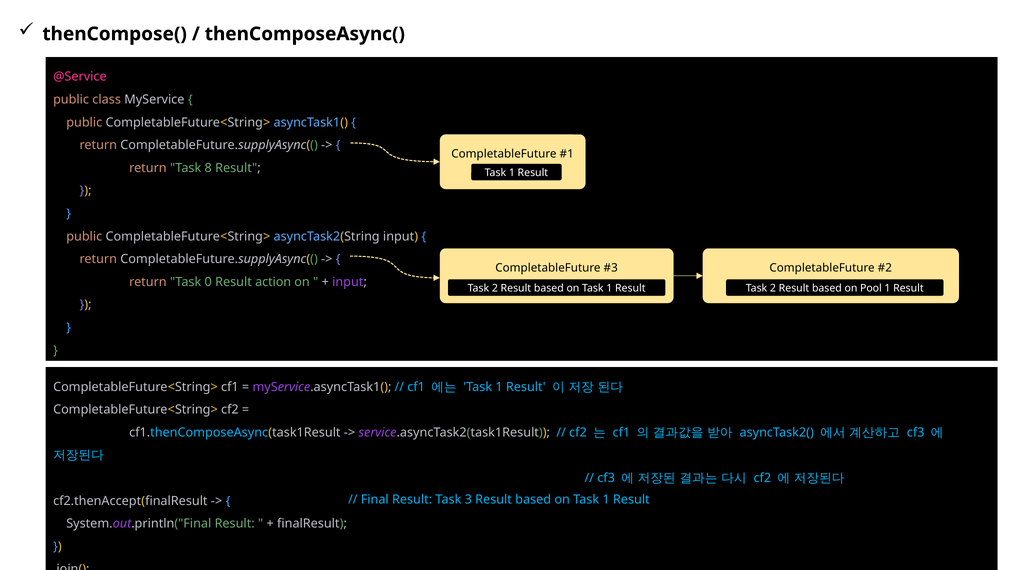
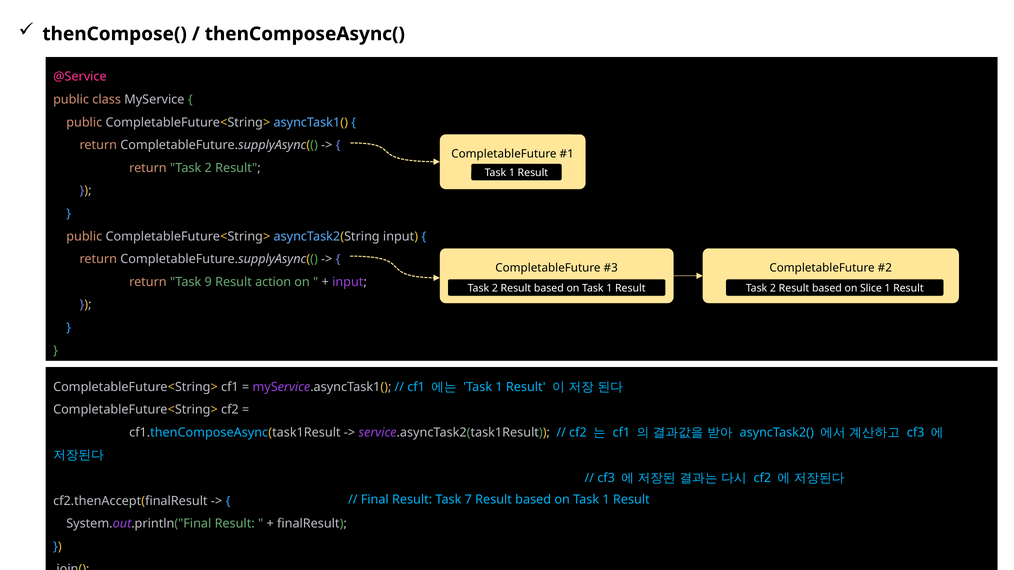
return Task 8: 8 -> 2 (208, 168)
0: 0 -> 9 (208, 282)
Pool: Pool -> Slice (871, 288)
3: 3 -> 7 (468, 500)
